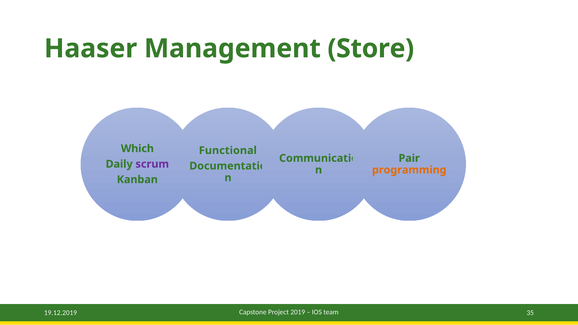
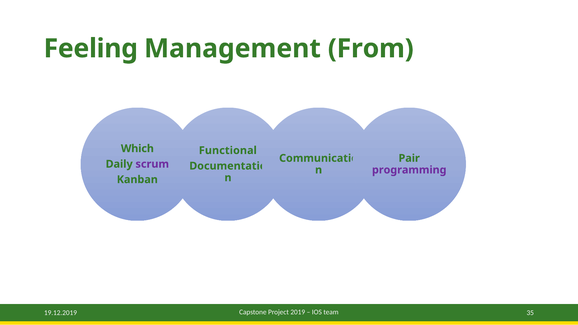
Haaser: Haaser -> Feeling (91, 49)
Store: Store -> From (371, 49)
programming colour: orange -> purple (409, 170)
